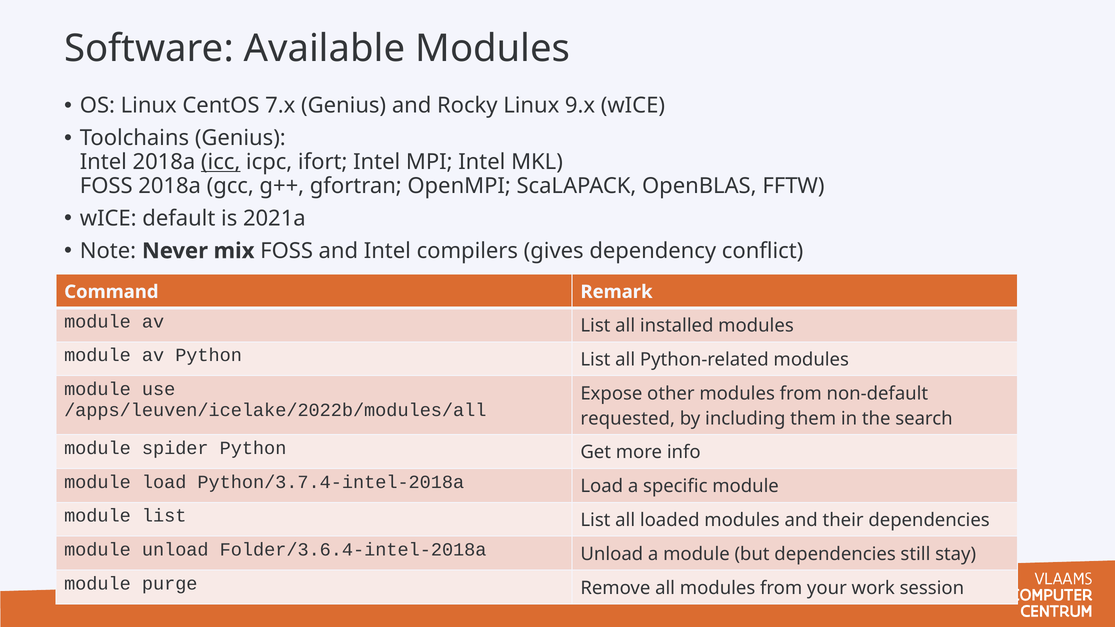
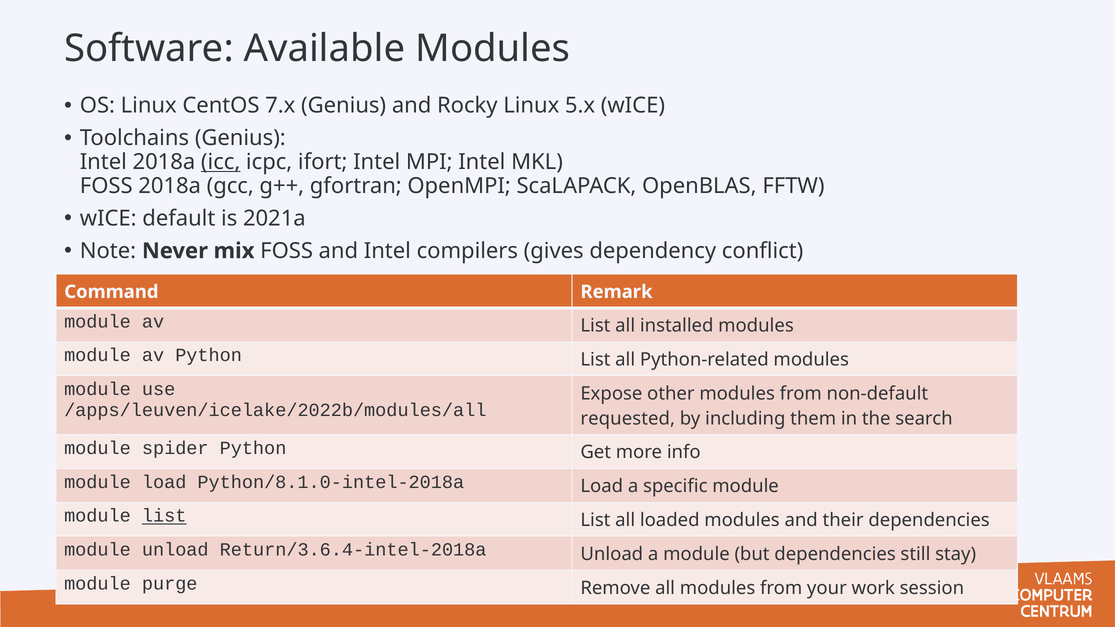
9.x: 9.x -> 5.x (580, 106)
Python/3.7.4-intel-2018a: Python/3.7.4-intel-2018a -> Python/8.1.0-intel-2018a (331, 482)
list underline: none -> present (164, 516)
Folder/3.6.4-intel-2018a: Folder/3.6.4-intel-2018a -> Return/3.6.4-intel-2018a (353, 550)
